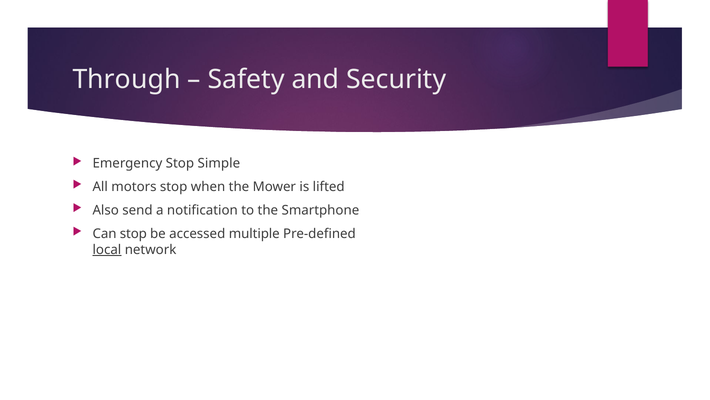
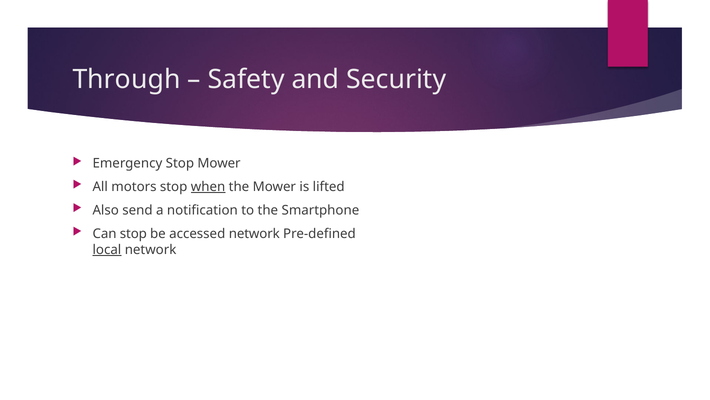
Stop Simple: Simple -> Mower (219, 163)
when underline: none -> present (208, 187)
accessed multiple: multiple -> network (254, 233)
